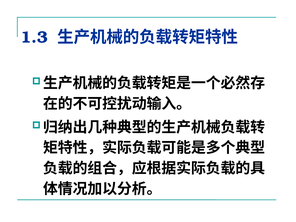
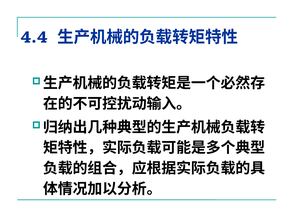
1.3: 1.3 -> 4.4 (34, 37)
